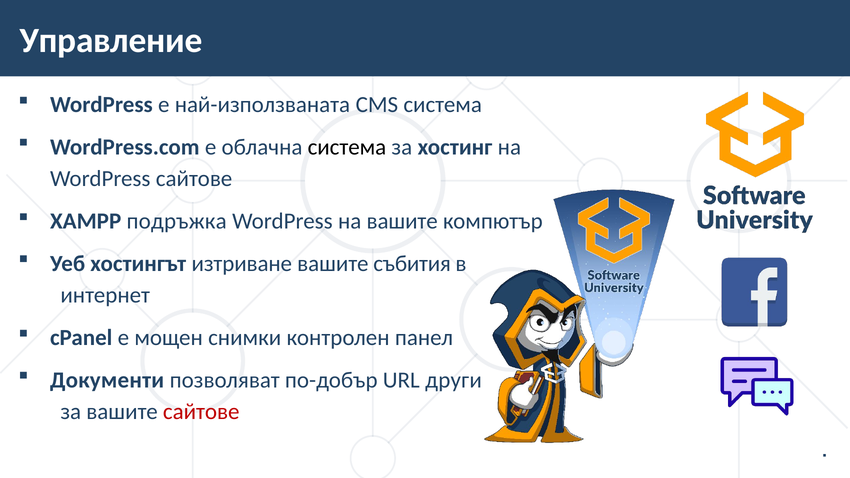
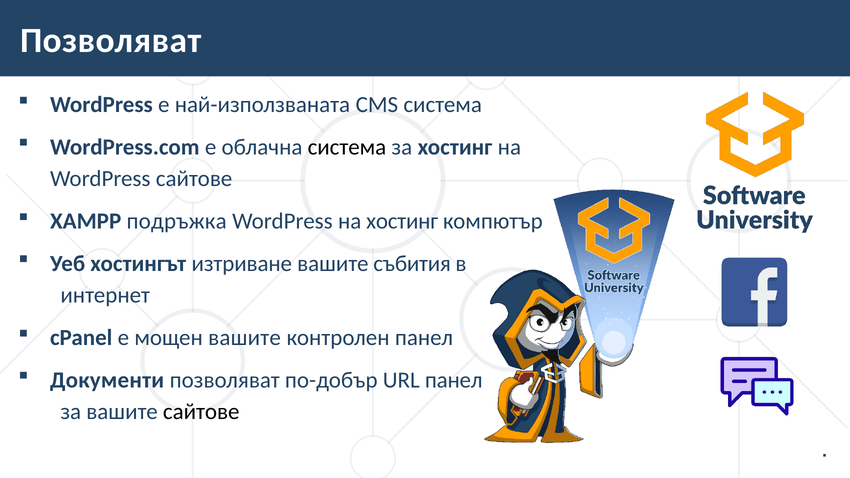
Управление: Управление -> Позволяват (111, 41)
на вашите: вашите -> хостинг (402, 221)
мощен снимки: снимки -> вашите (245, 338)
URL други: други -> панел (454, 380)
сайтове colour: red -> black (201, 412)
